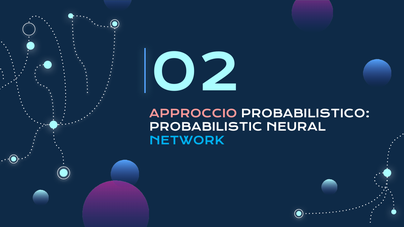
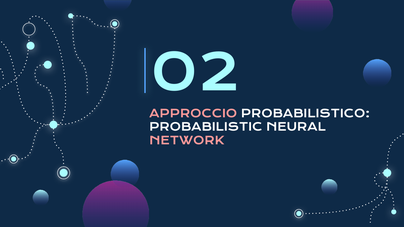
NETWORK colour: light blue -> pink (187, 141)
